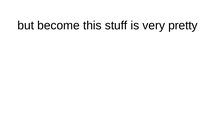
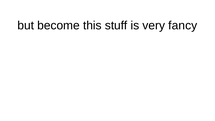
pretty: pretty -> fancy (183, 25)
